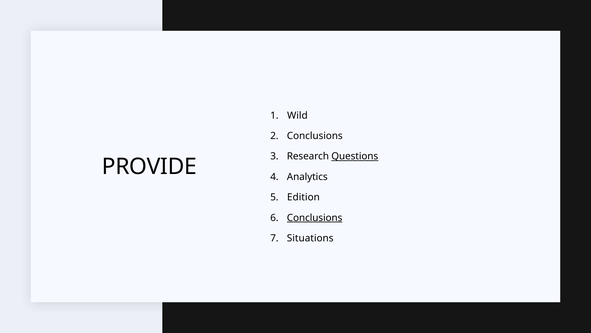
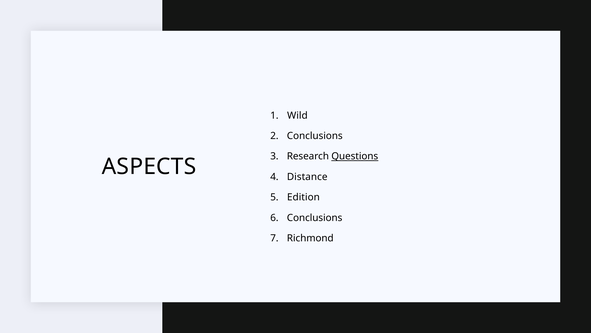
PROVIDE: PROVIDE -> ASPECTS (149, 166)
Analytics: Analytics -> Distance (307, 177)
Conclusions underline: present -> none (315, 217)
Situations: Situations -> Richmond (310, 238)
